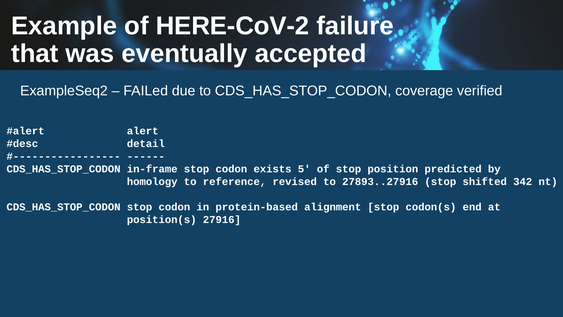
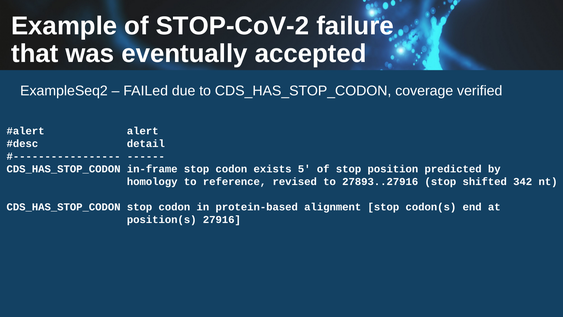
HERE-CoV-2: HERE-CoV-2 -> STOP-CoV-2 (232, 26)
